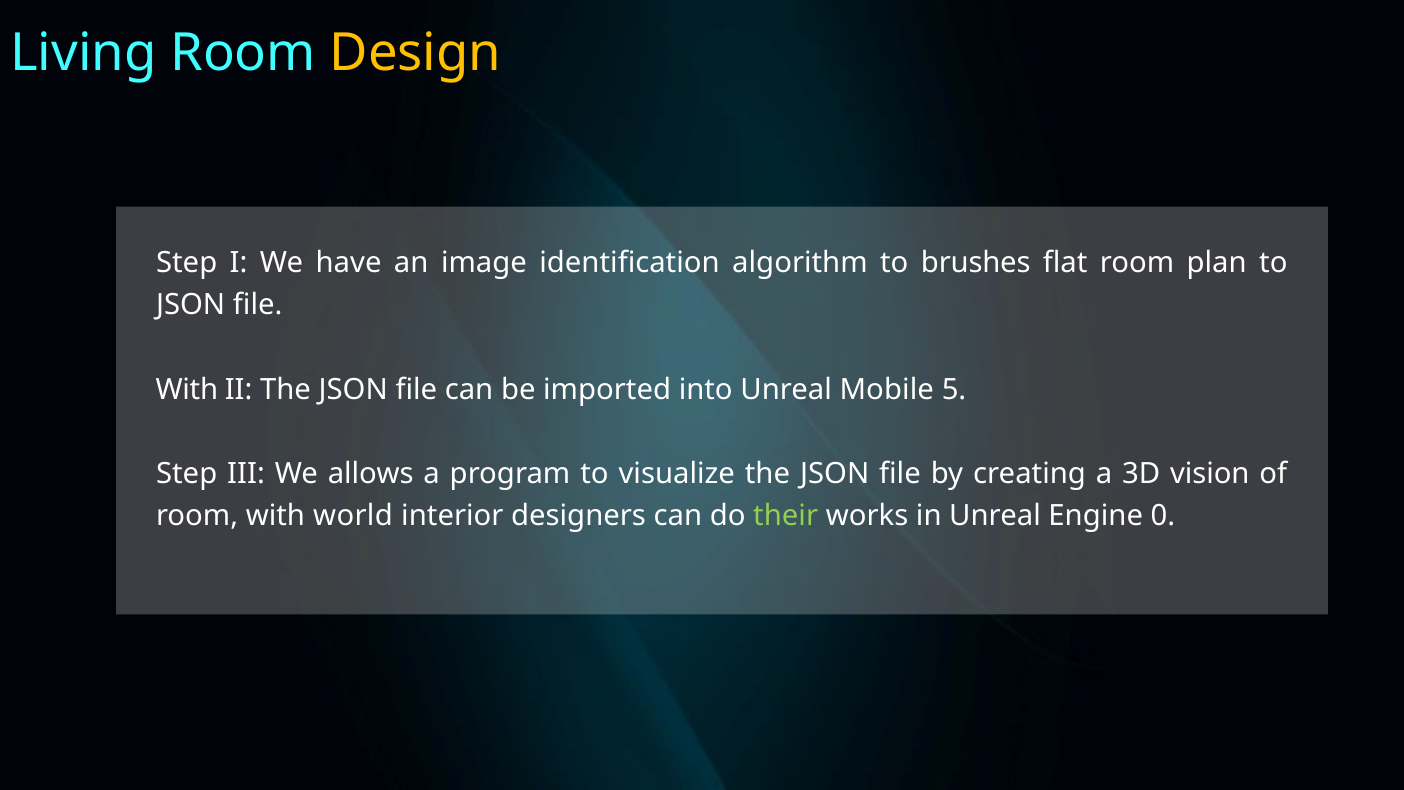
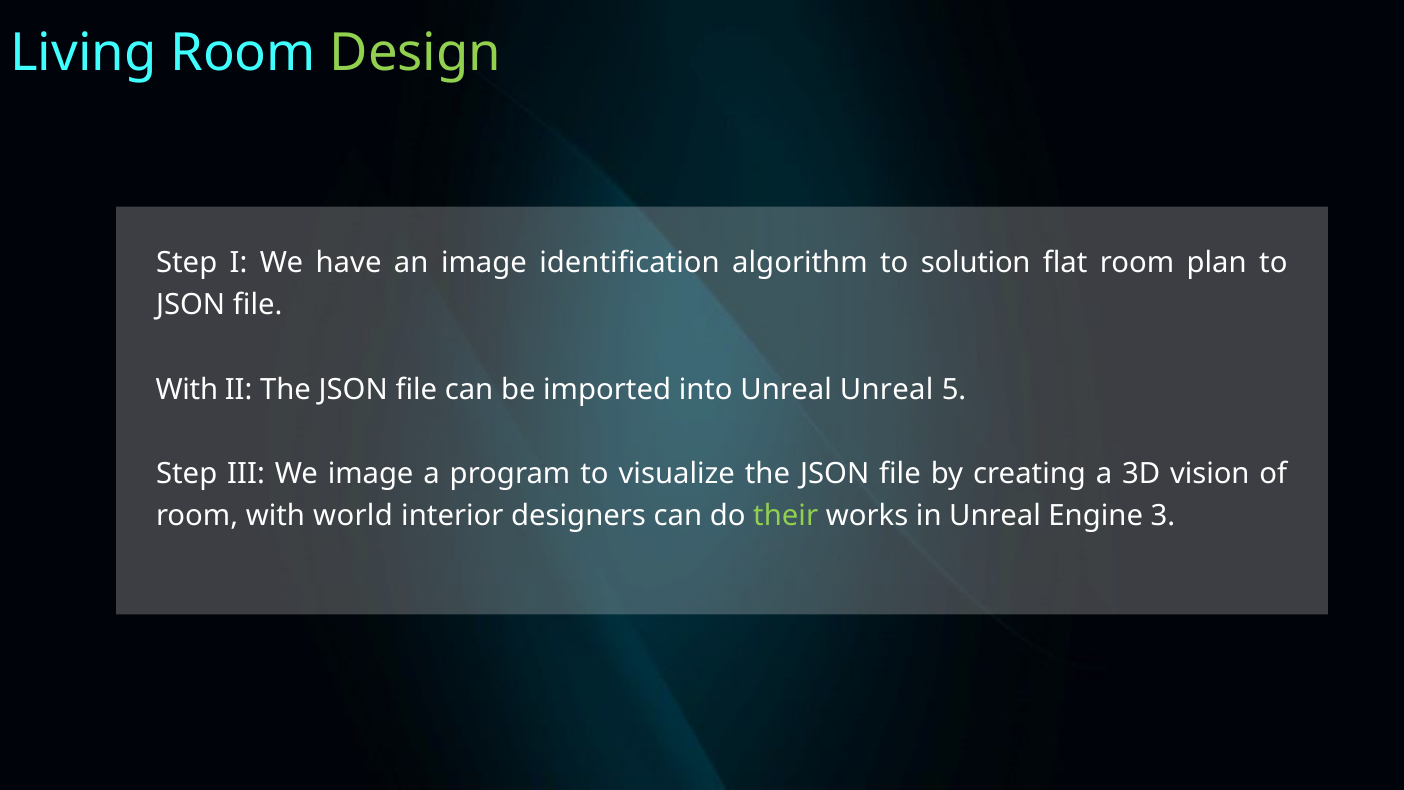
Design colour: yellow -> light green (415, 53)
brushes: brushes -> solution (976, 263)
Unreal Mobile: Mobile -> Unreal (887, 389)
We allows: allows -> image (371, 474)
0: 0 -> 3 (1163, 516)
